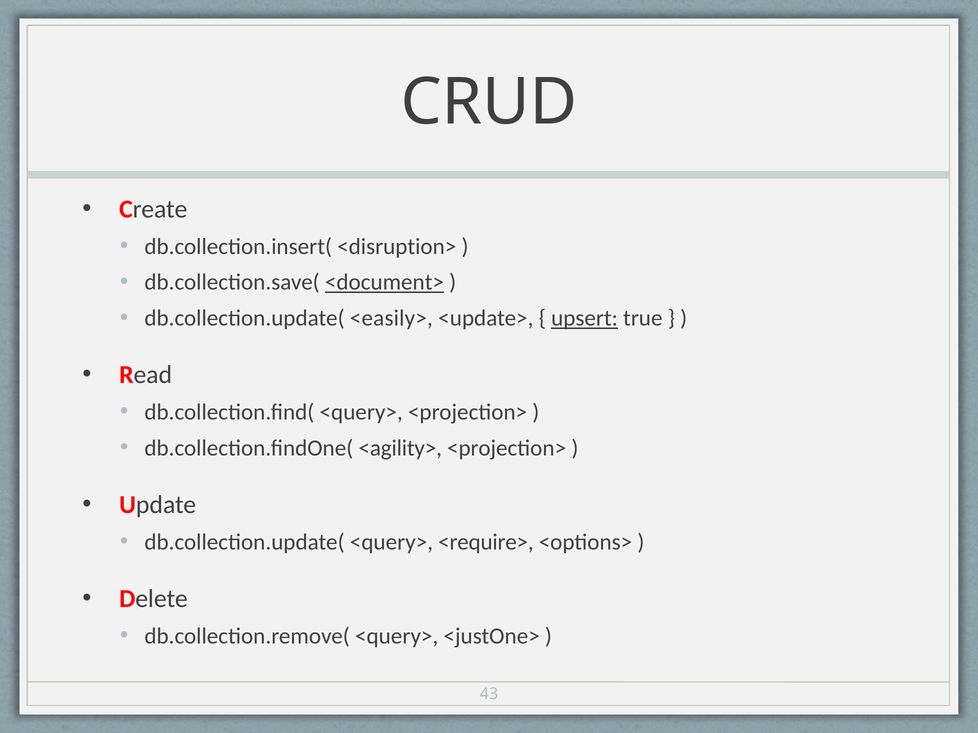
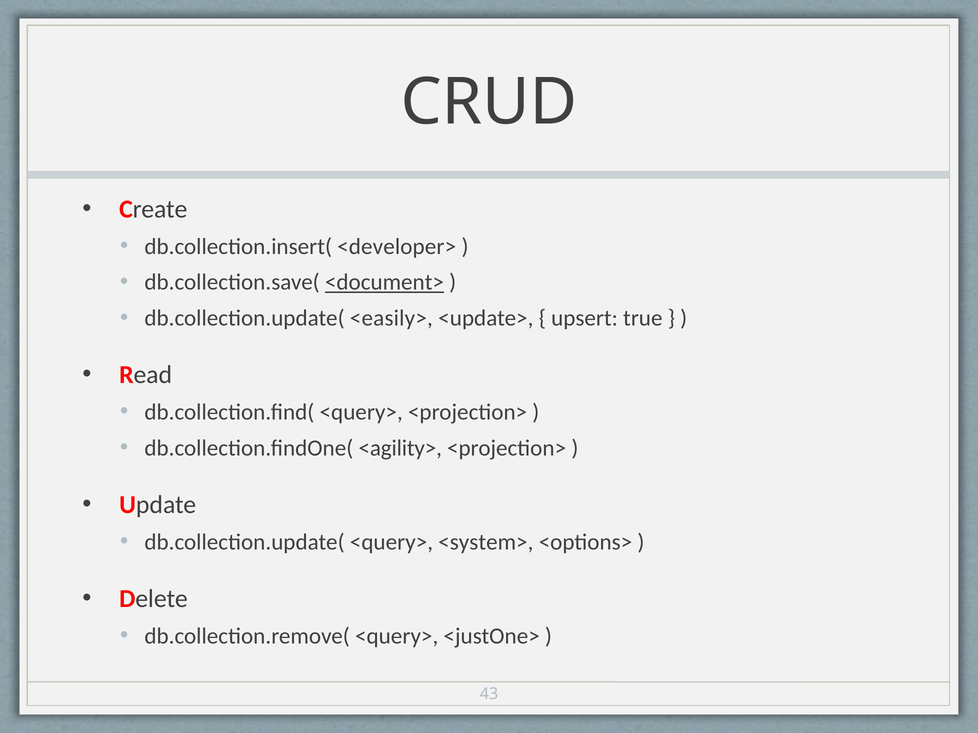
<disruption>: <disruption> -> <developer> (397, 247)
upsert underline: present -> none (585, 318)
<require>: <require> -> <system> (486, 542)
